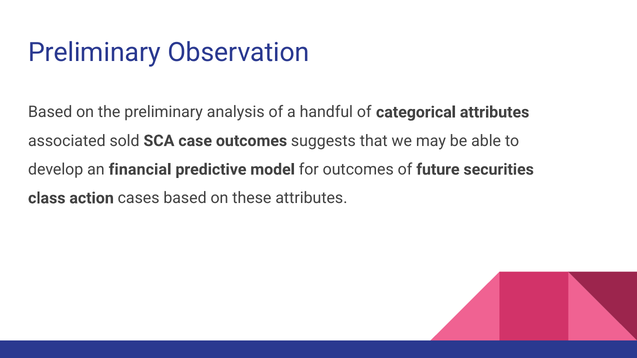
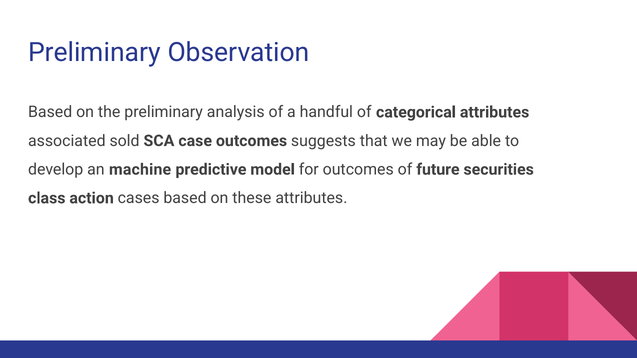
financial: financial -> machine (140, 170)
